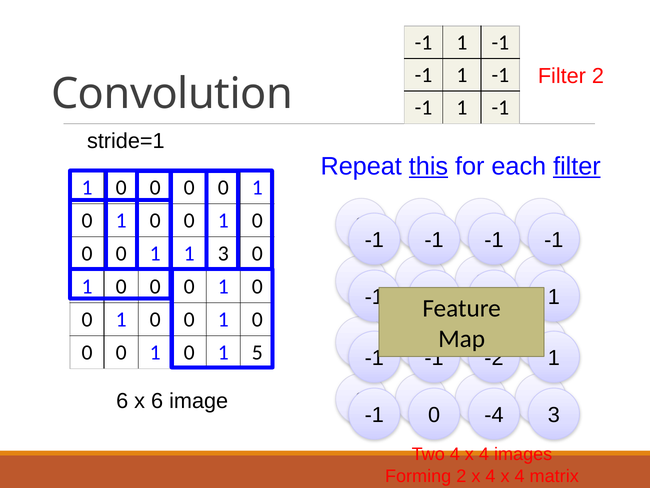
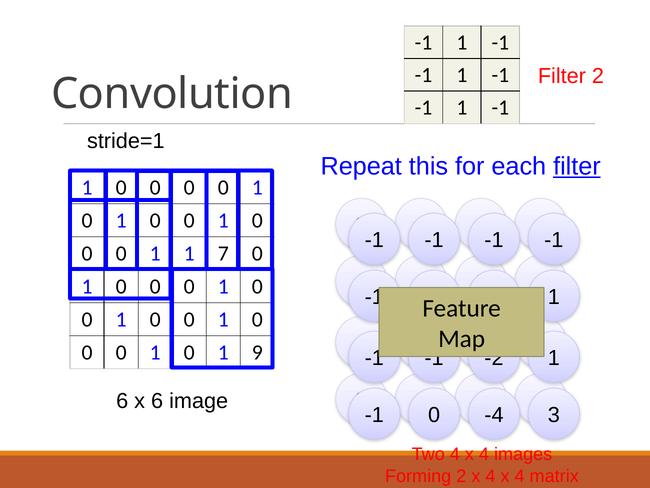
this underline: present -> none (429, 166)
1 1 3: 3 -> 7 (223, 253)
5: 5 -> 9 (257, 352)
